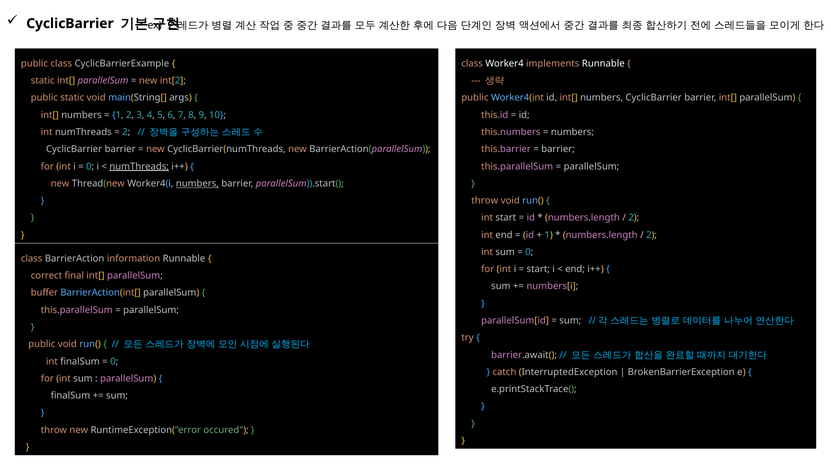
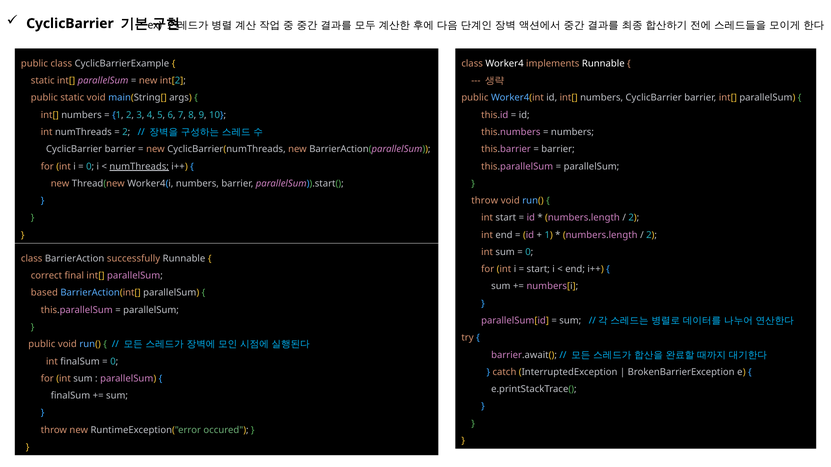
numbers underline: present -> none (197, 184)
information: information -> successfully (134, 259)
buffer: buffer -> based (44, 293)
